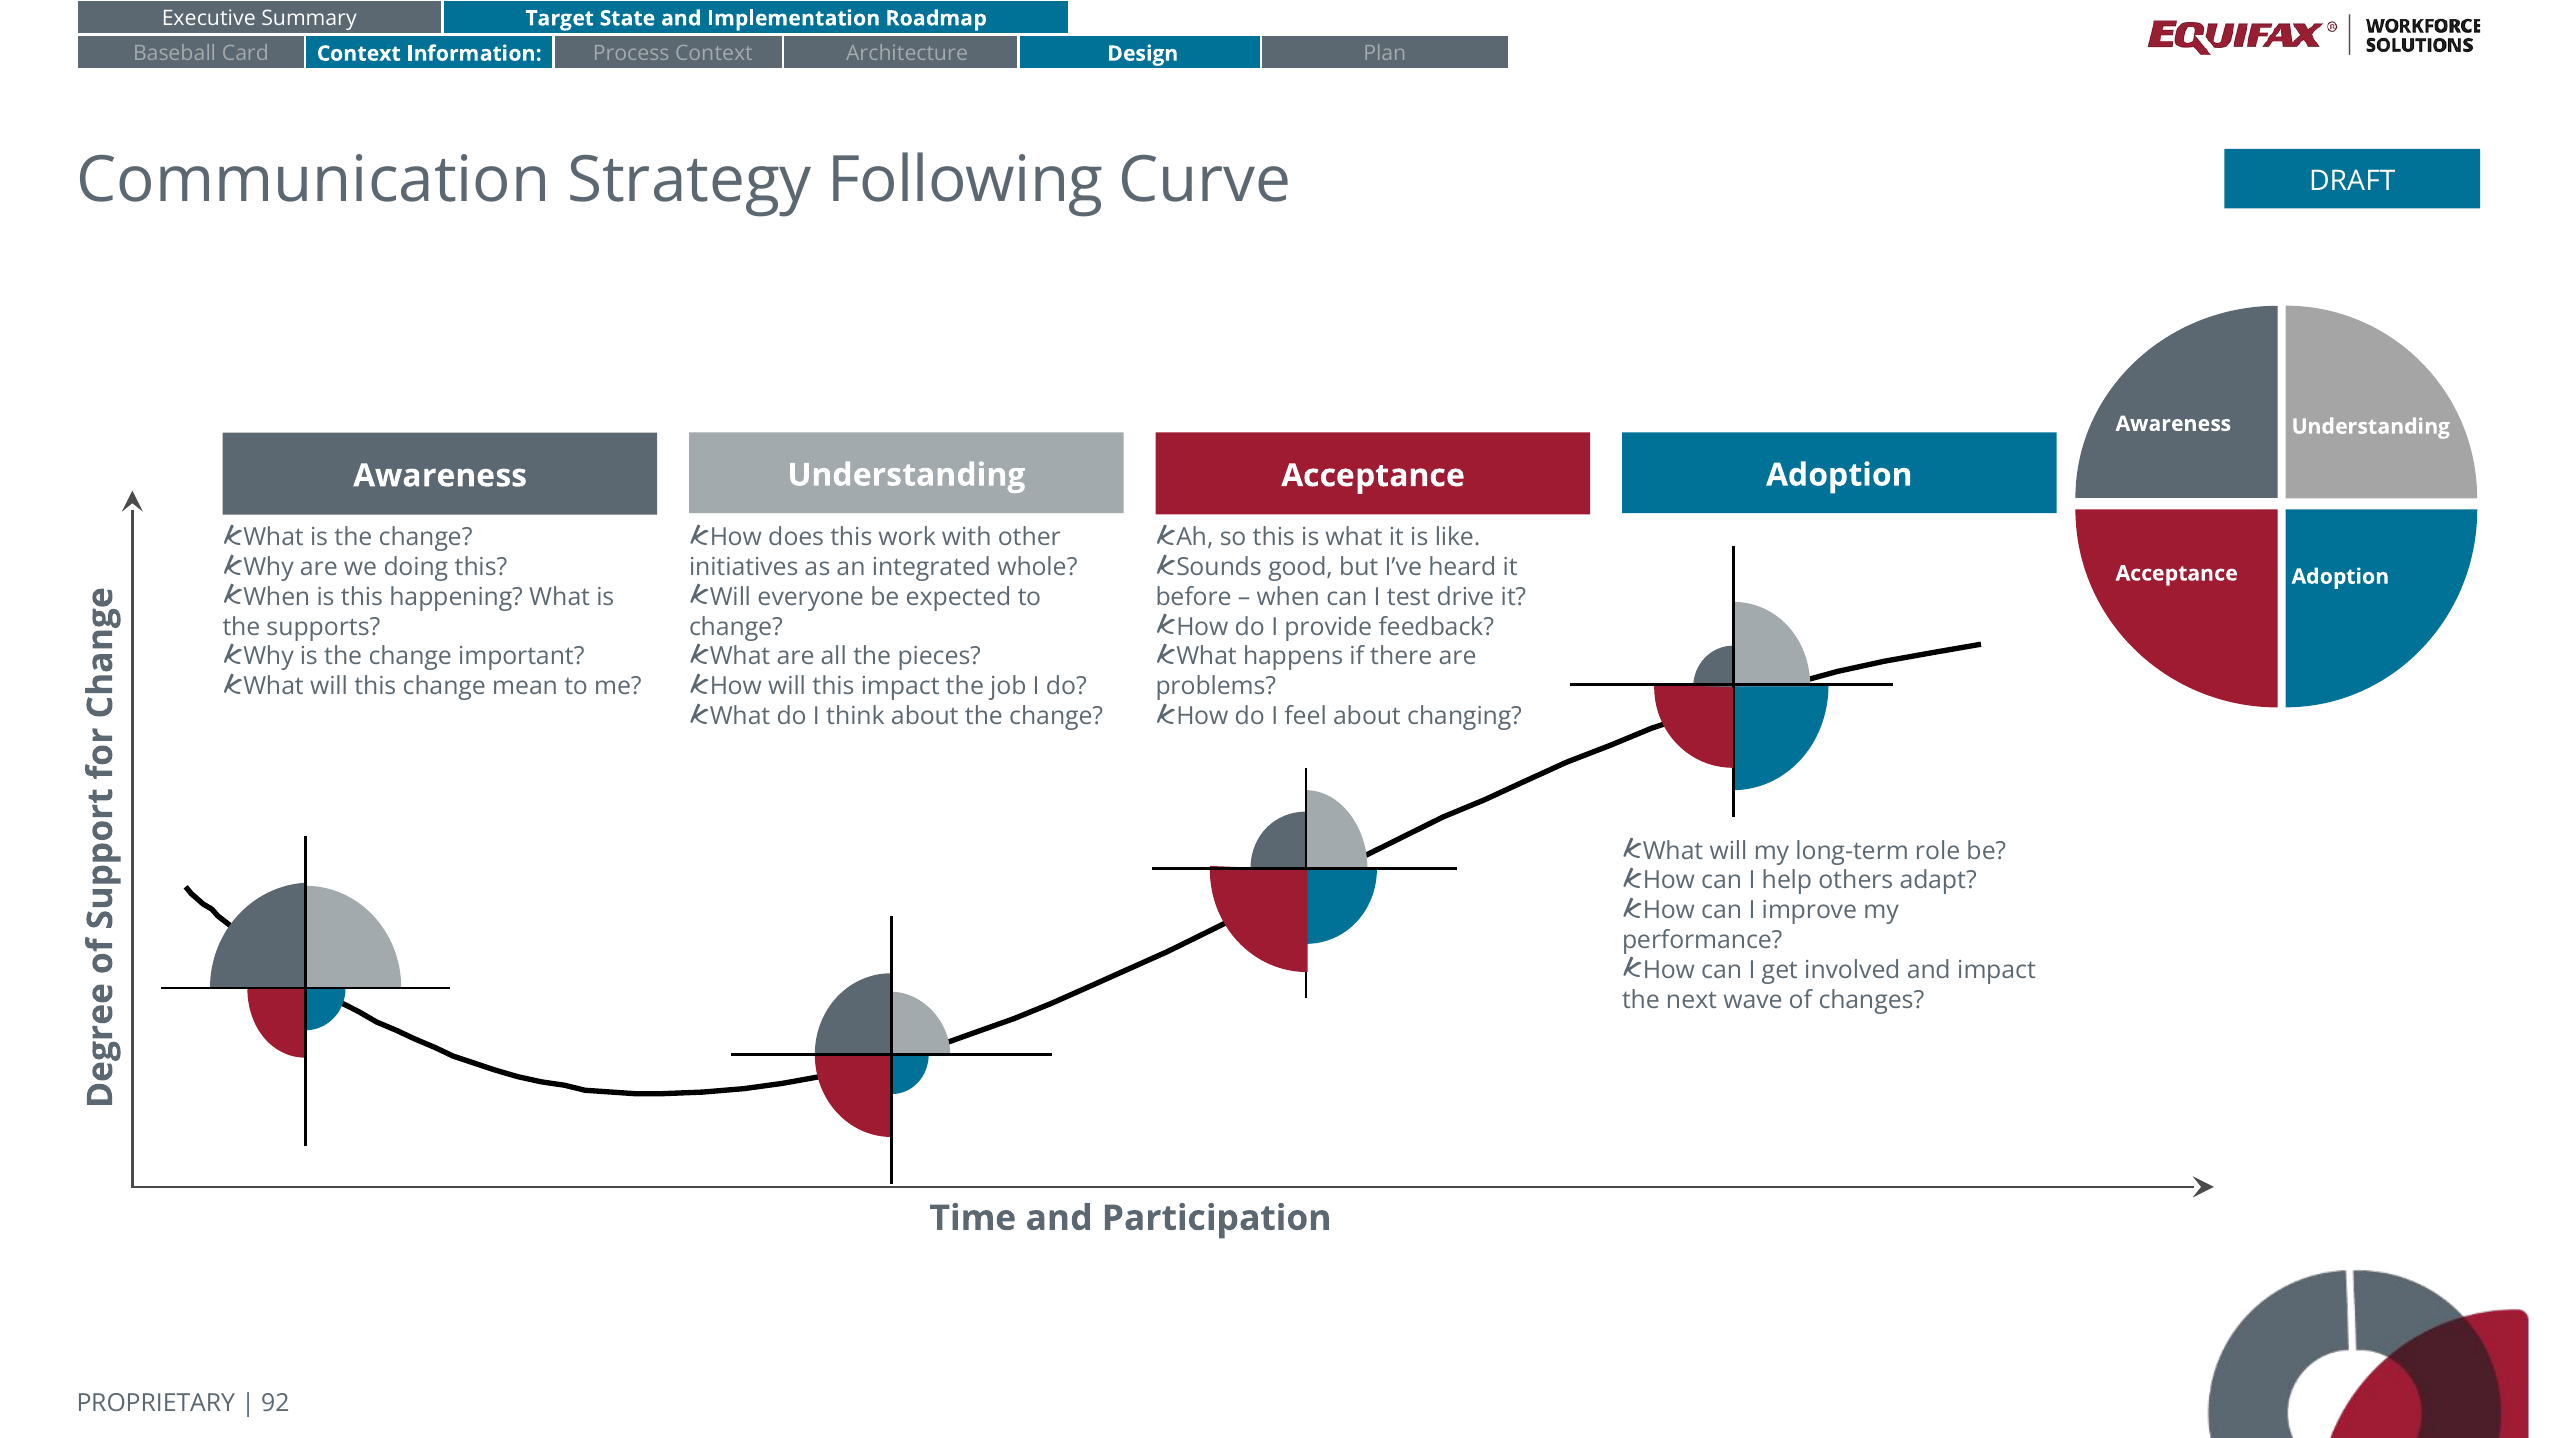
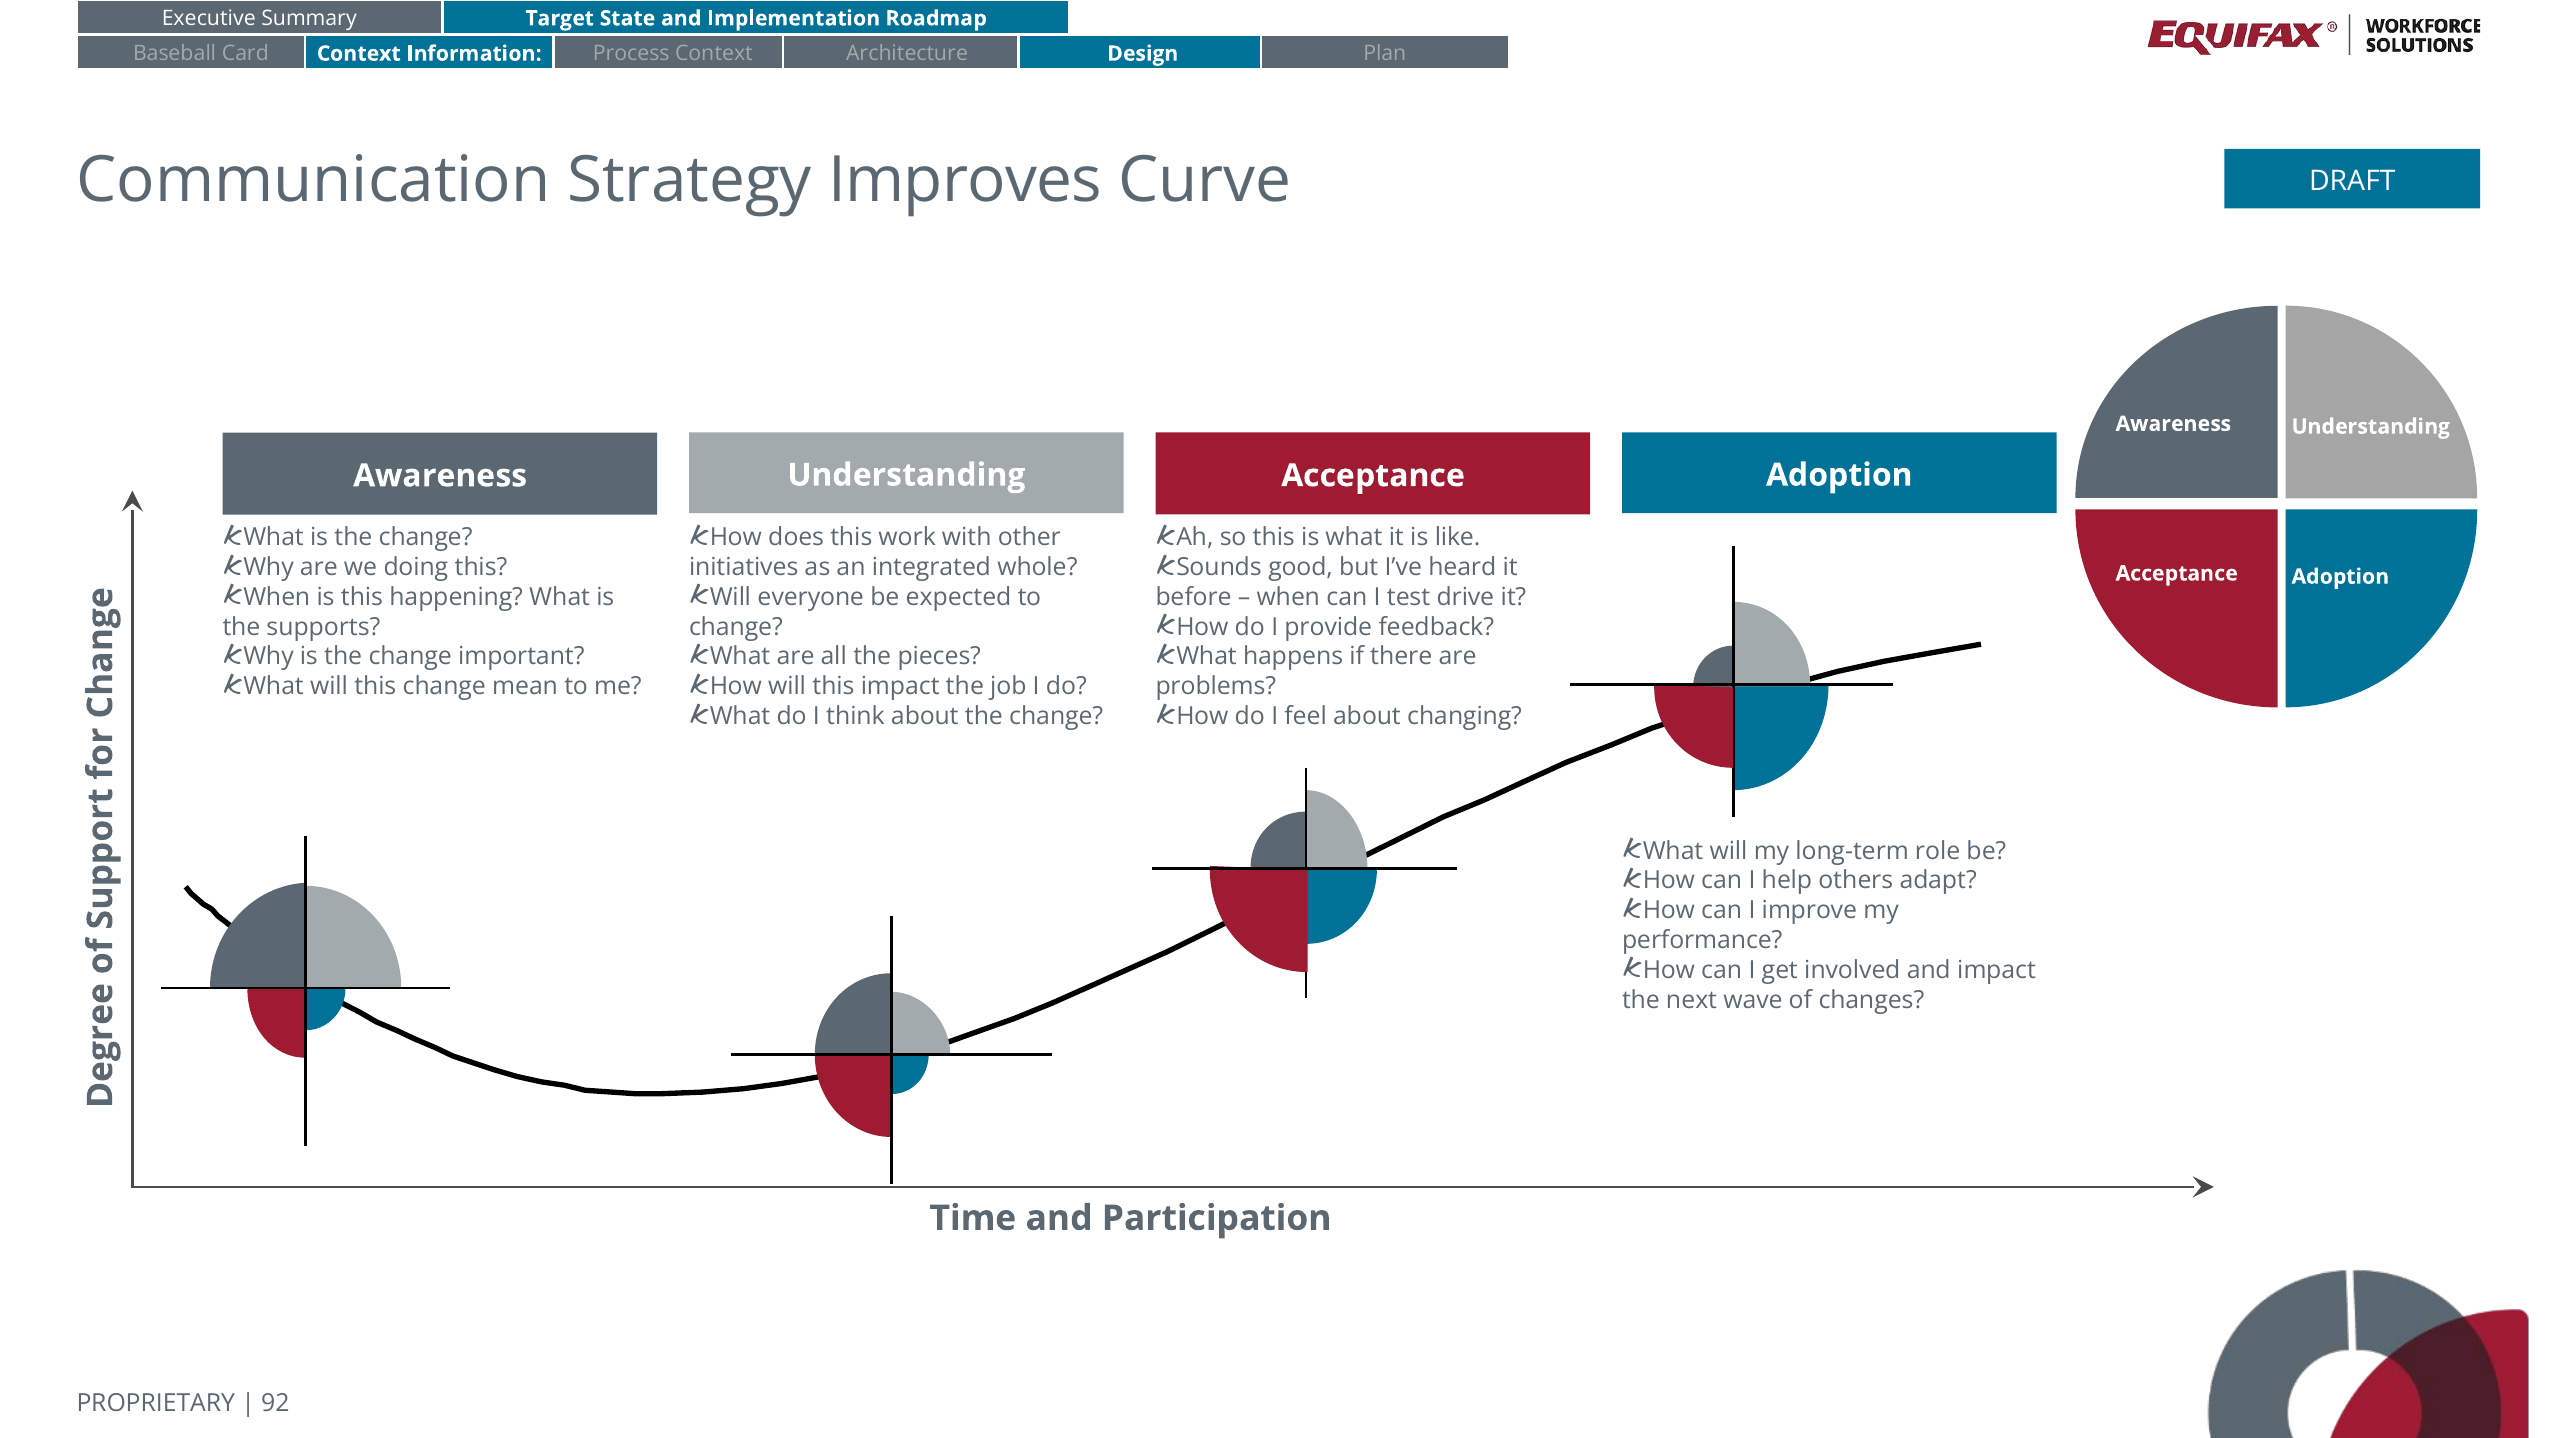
Following: Following -> Improves (965, 180)
